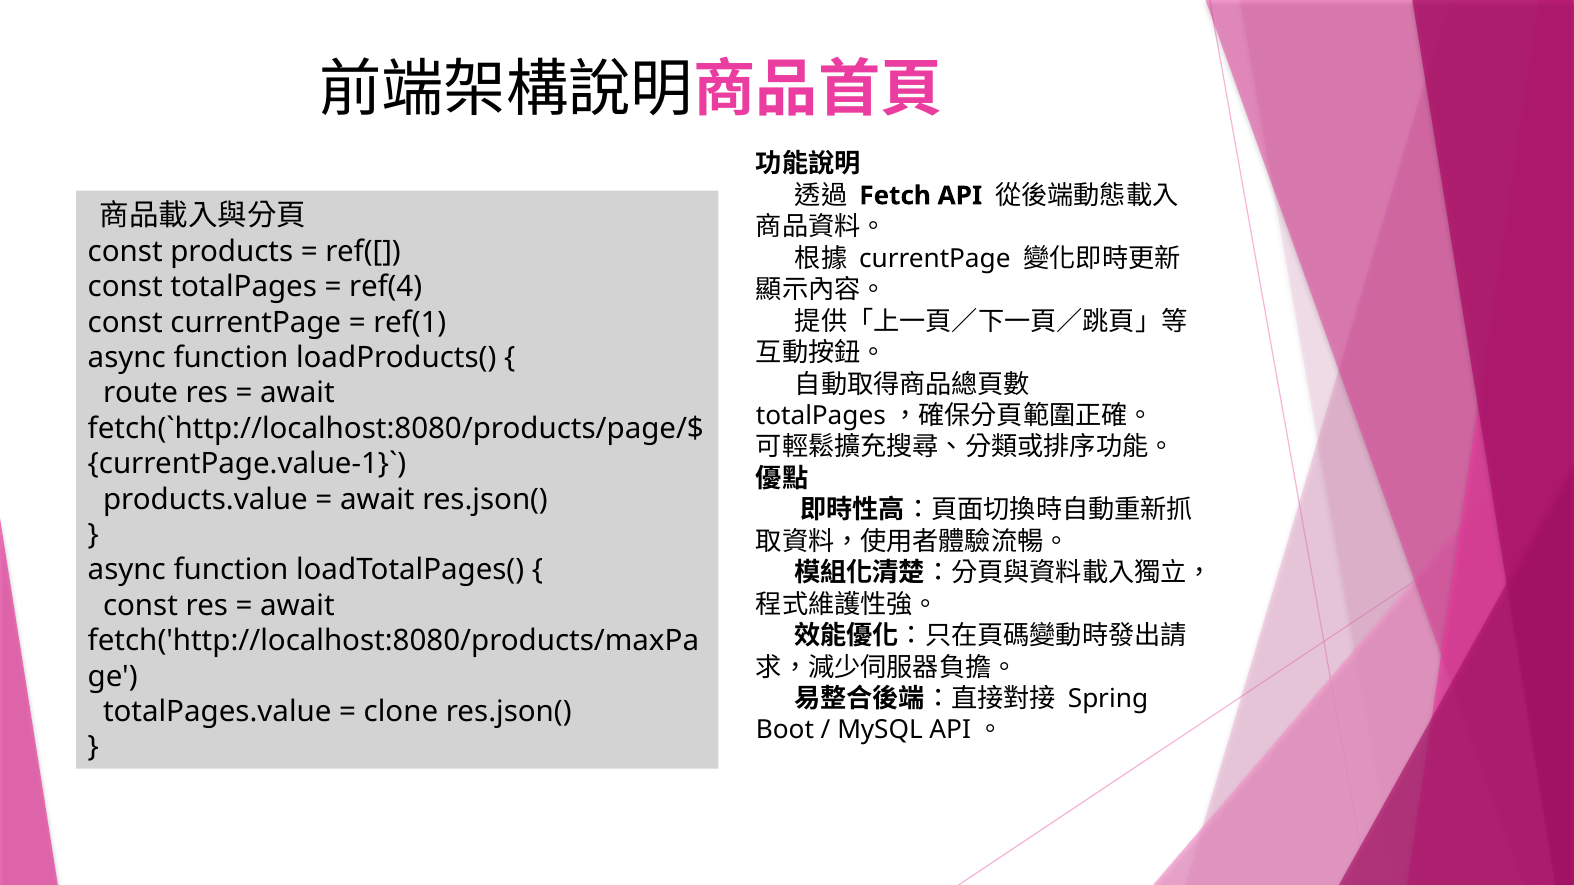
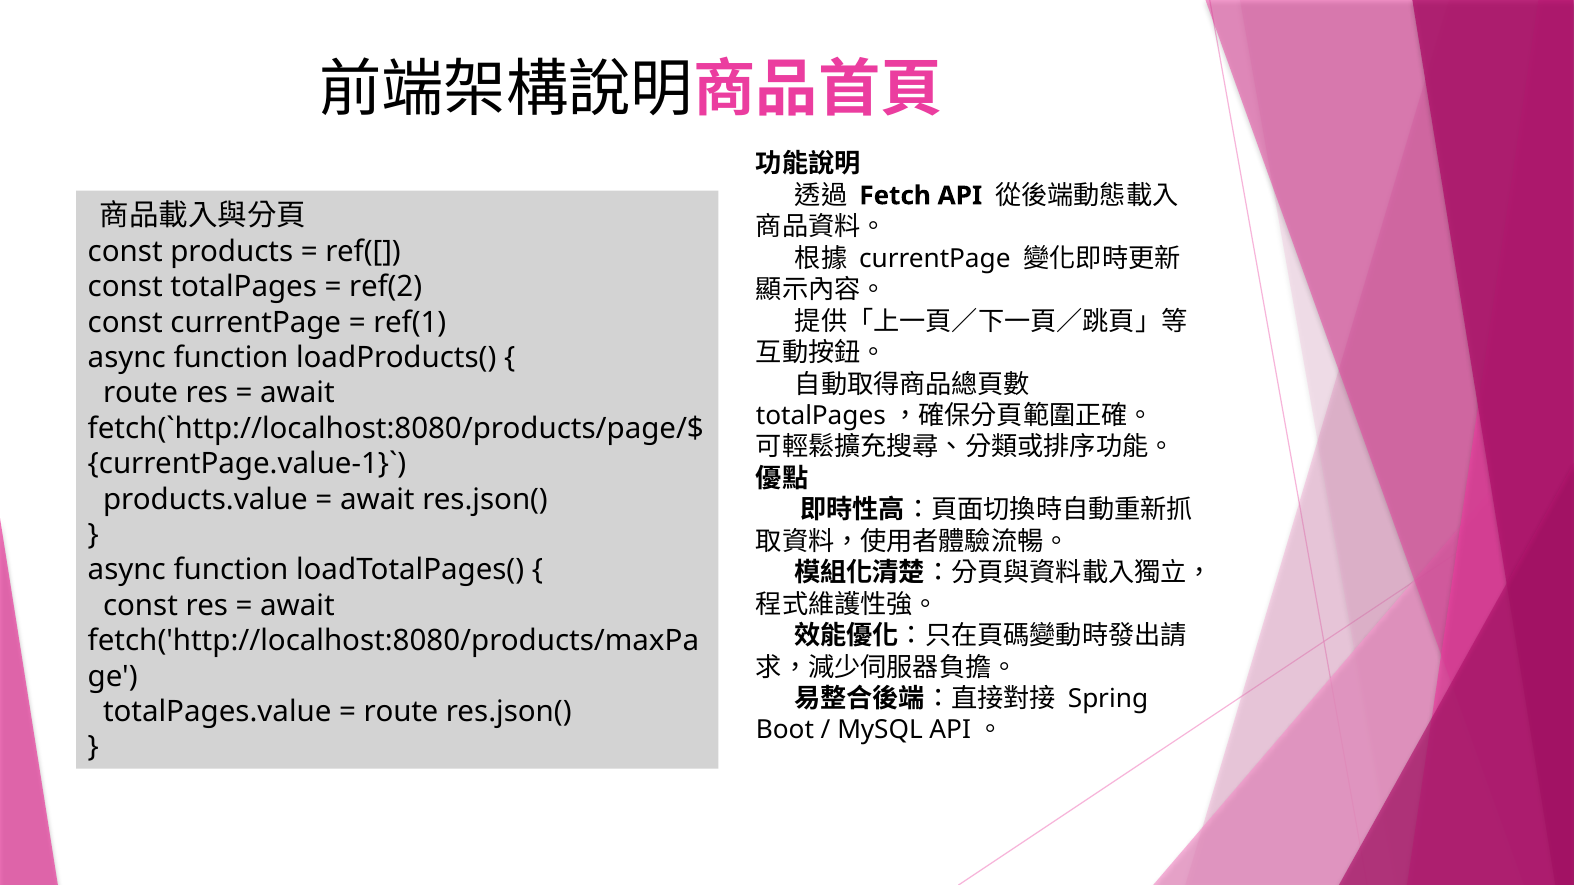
ref(4: ref(4 -> ref(2 (386, 287)
clone: clone -> route (401, 712)
